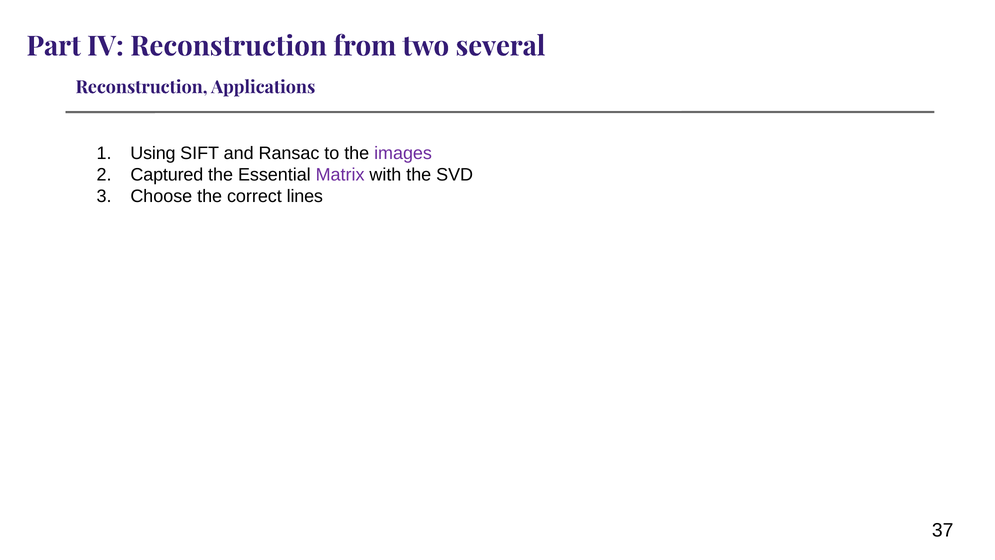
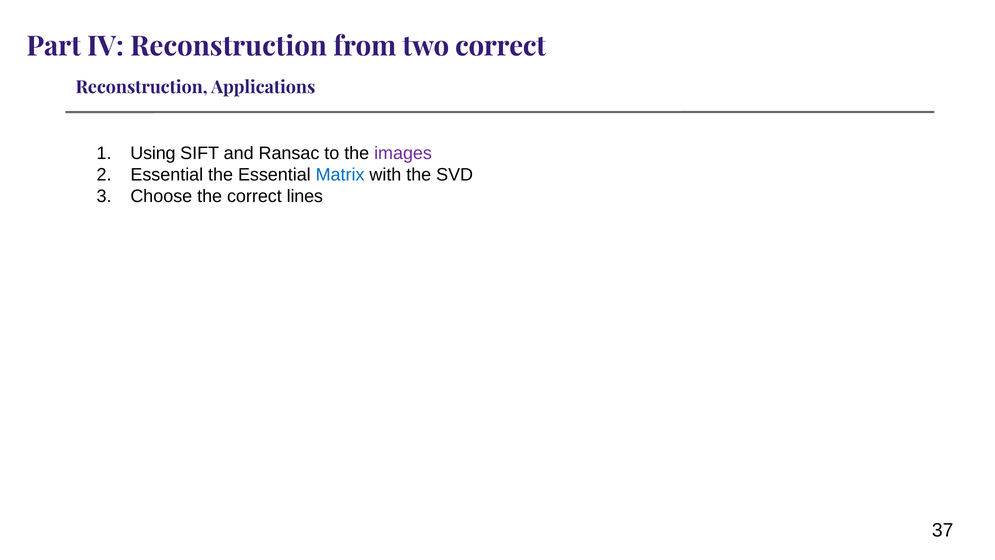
two several: several -> correct (501, 46)
Captured: Captured -> Essential (167, 175)
Matrix colour: purple -> blue (340, 175)
